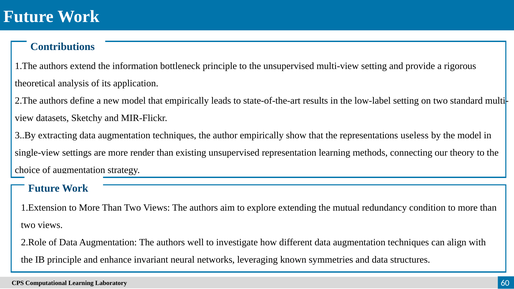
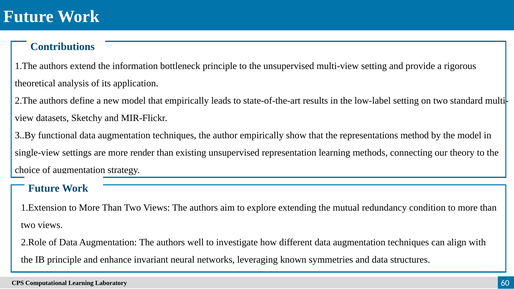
extracting: extracting -> functional (58, 135)
useless: useless -> method (415, 135)
